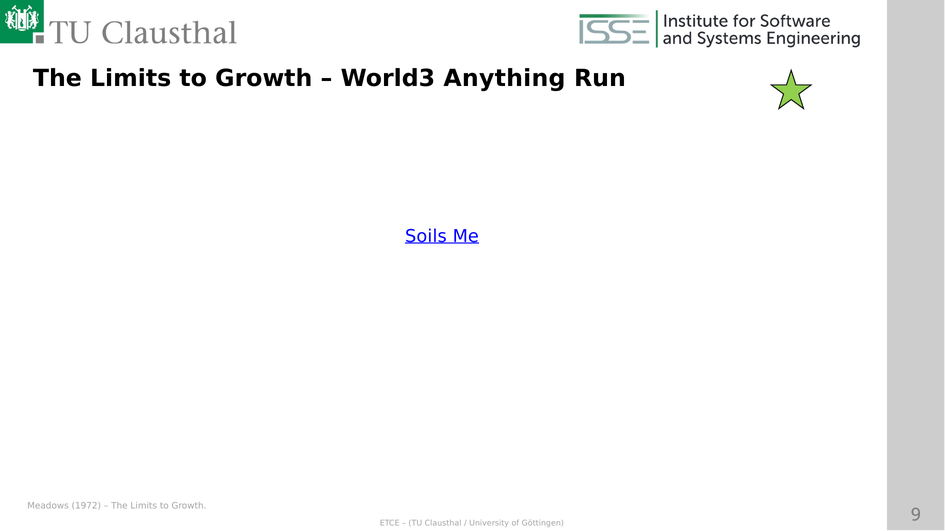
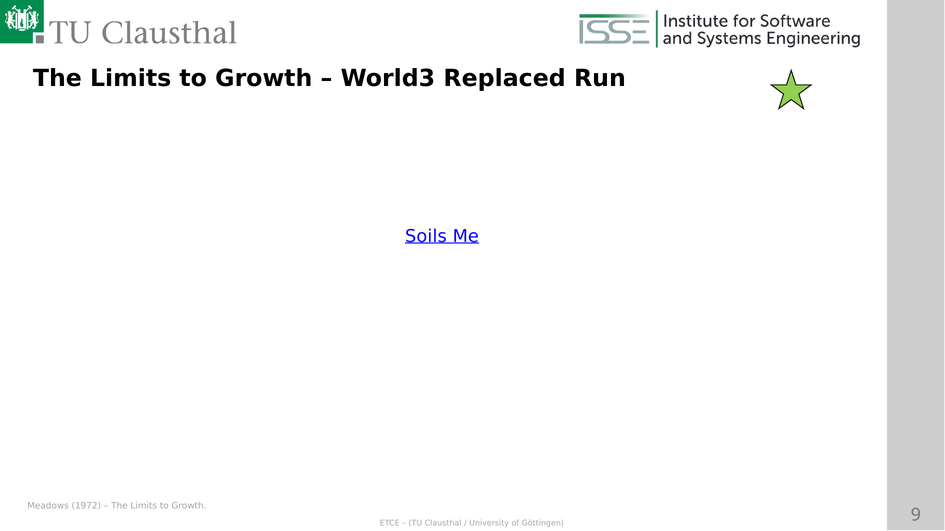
Anything: Anything -> Replaced (505, 79)
